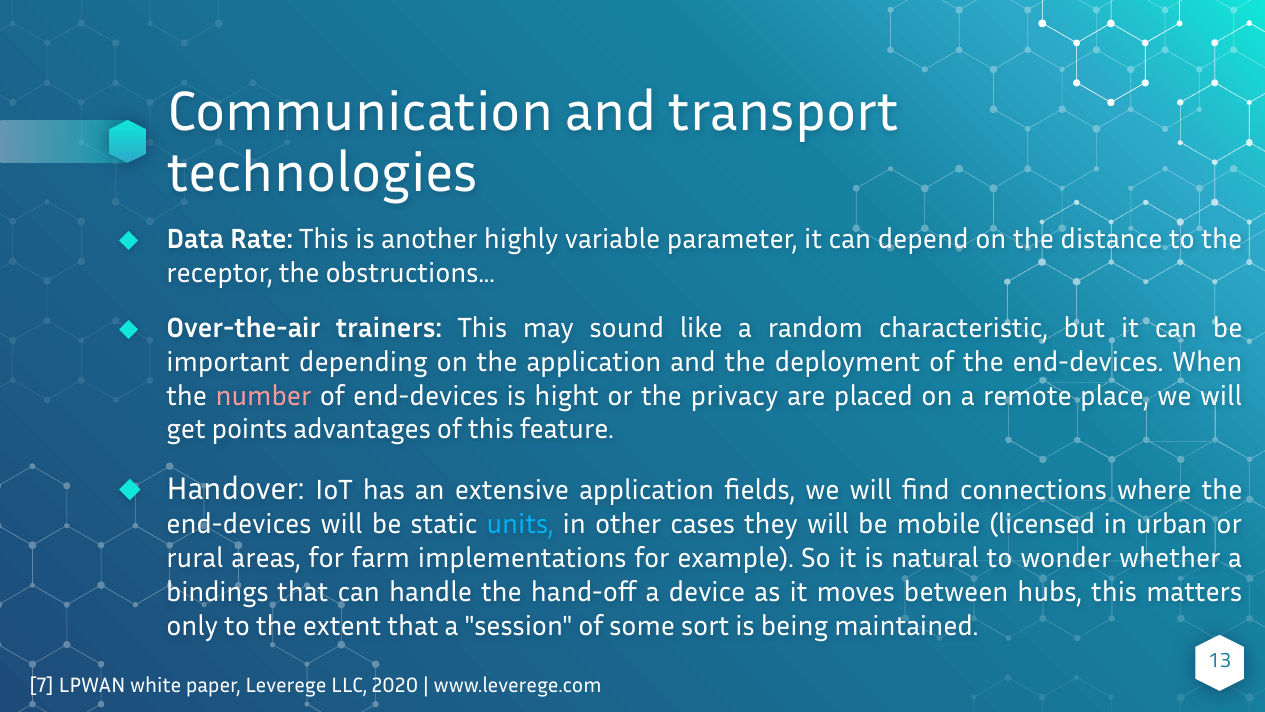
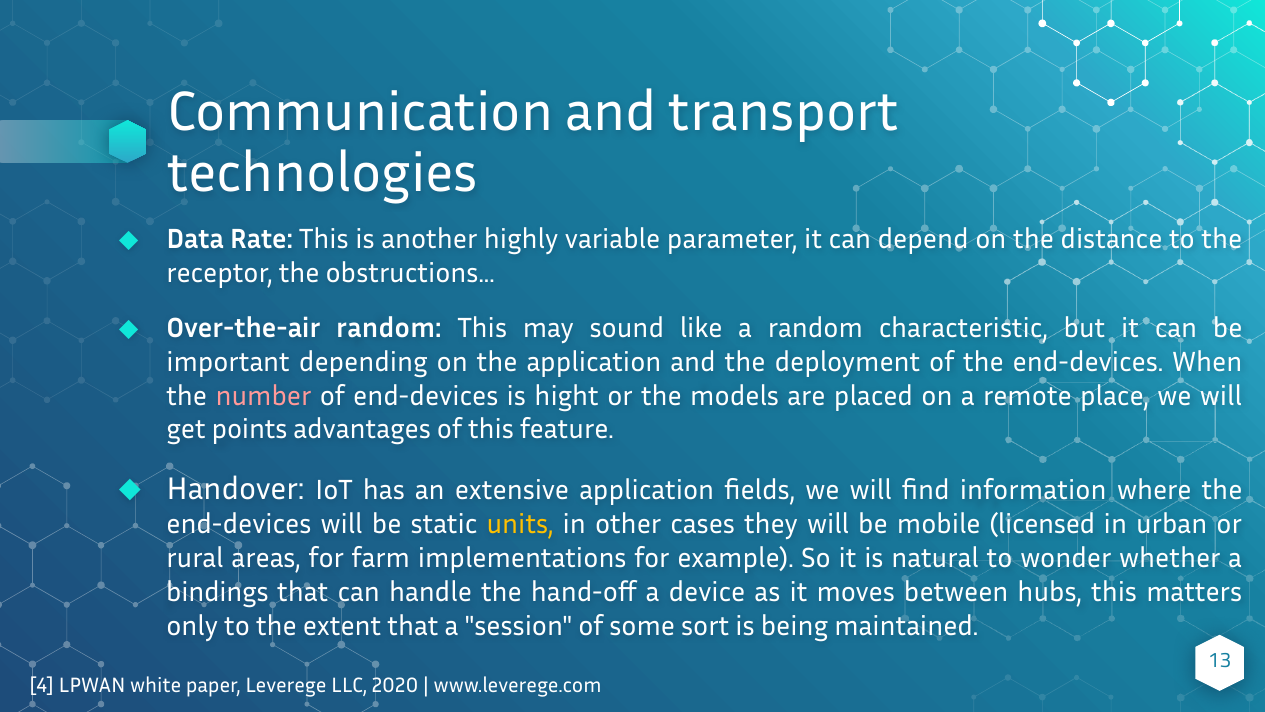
Over-the-air trainers: trainers -> random (389, 328)
privacy: privacy -> models (735, 396)
connections: connections -> information (1033, 490)
units colour: light blue -> yellow (520, 524)
7: 7 -> 4 (42, 685)
